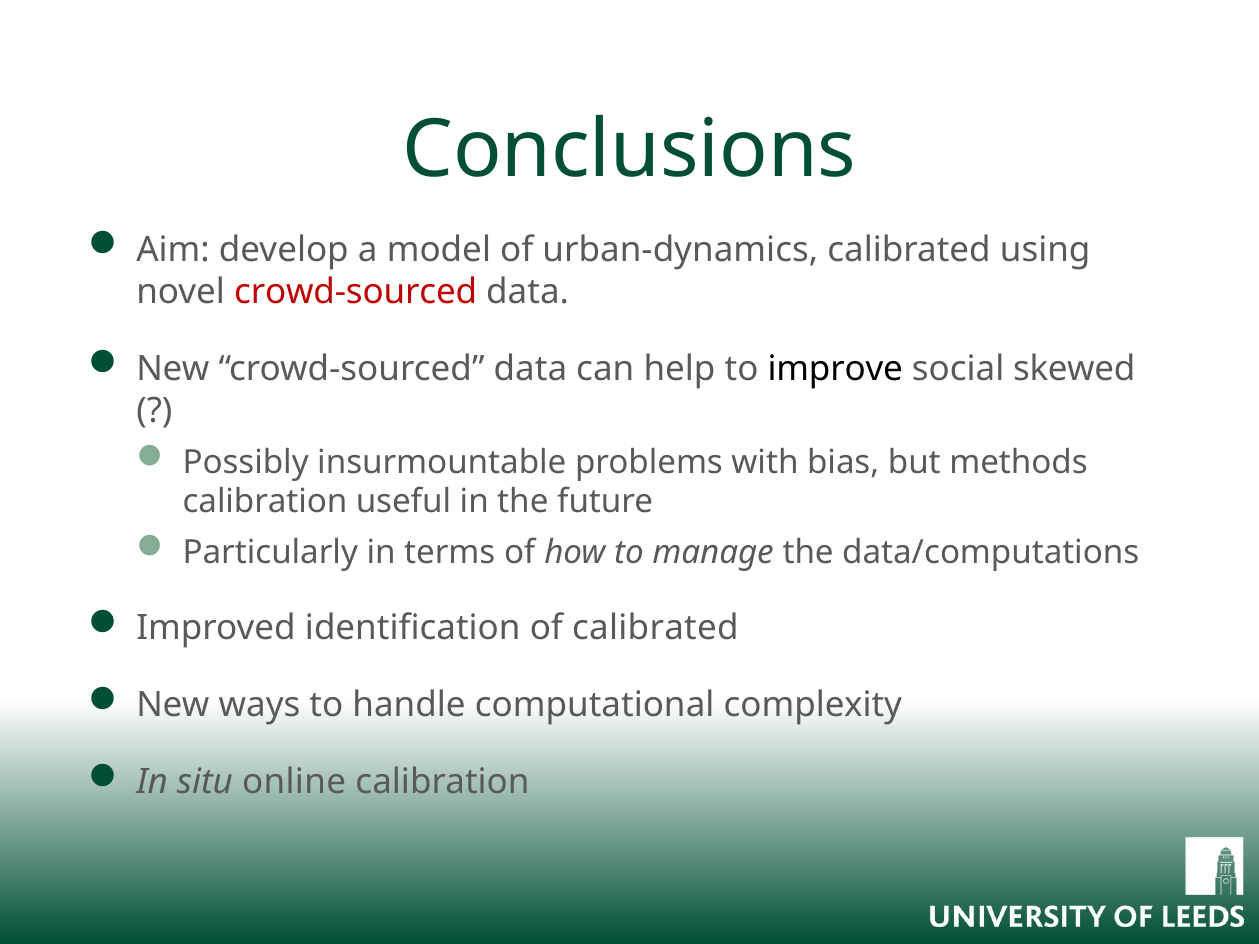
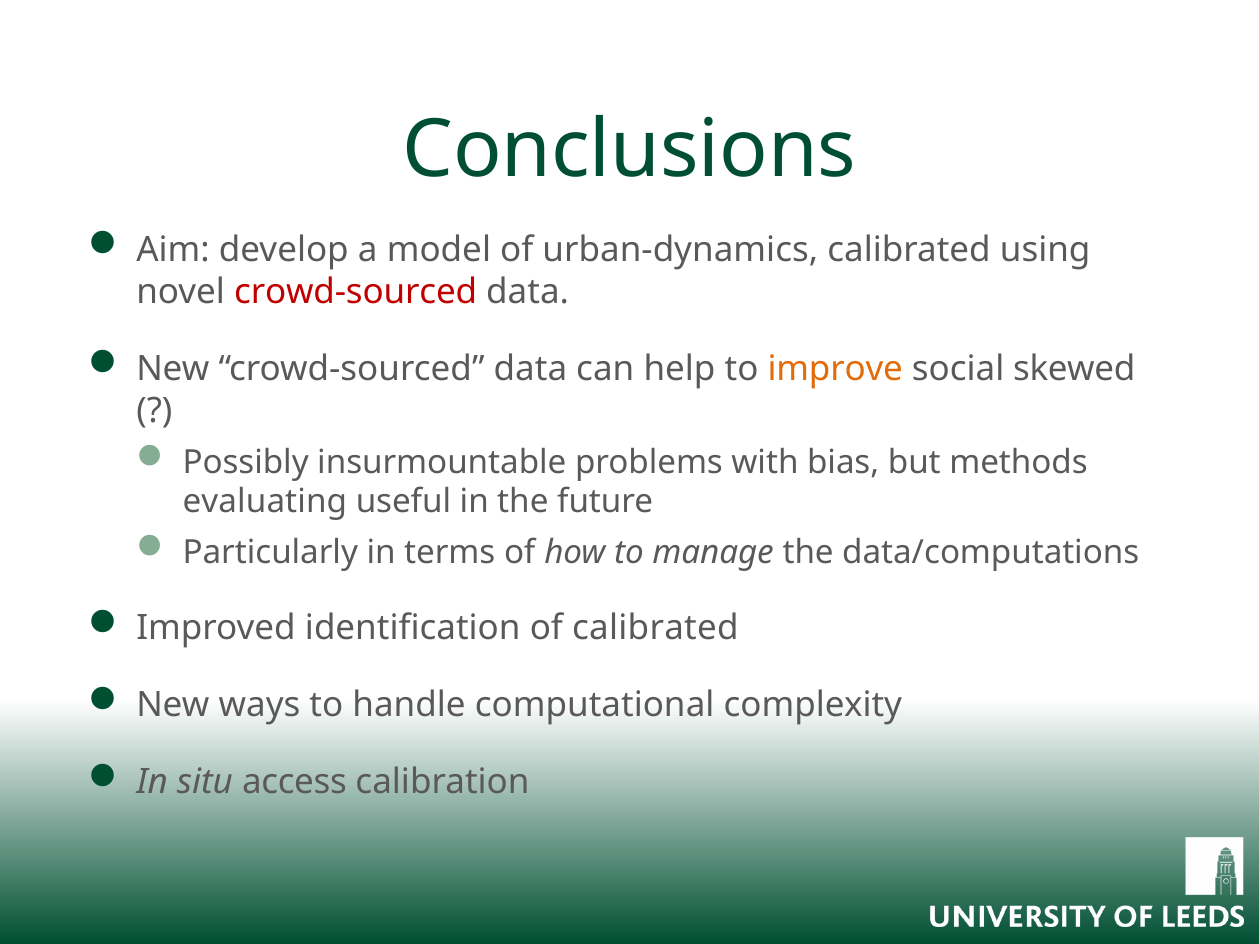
improve colour: black -> orange (835, 369)
calibration: calibration -> evaluating (265, 502)
online: online -> access (294, 783)
